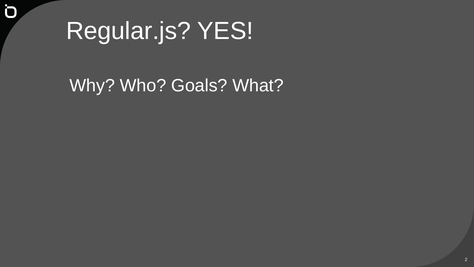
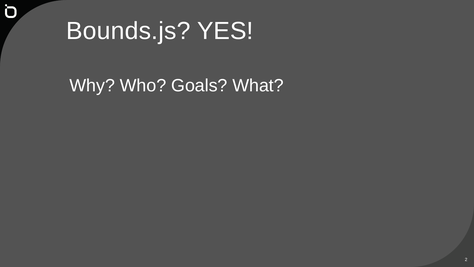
Regular.js: Regular.js -> Bounds.js (128, 31)
